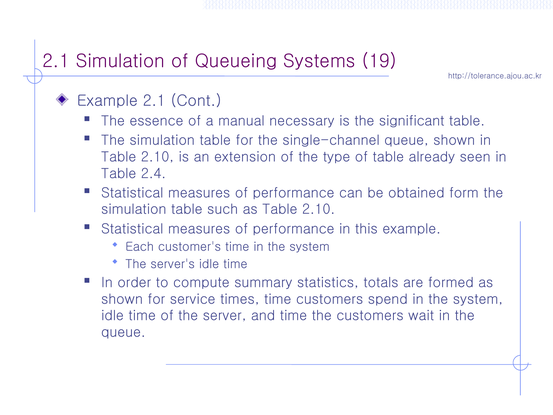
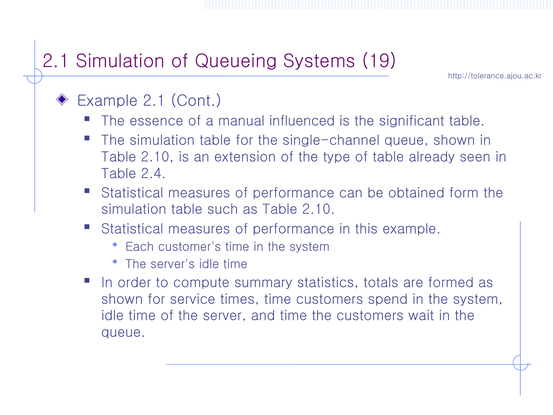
necessary: necessary -> influenced (302, 121)
